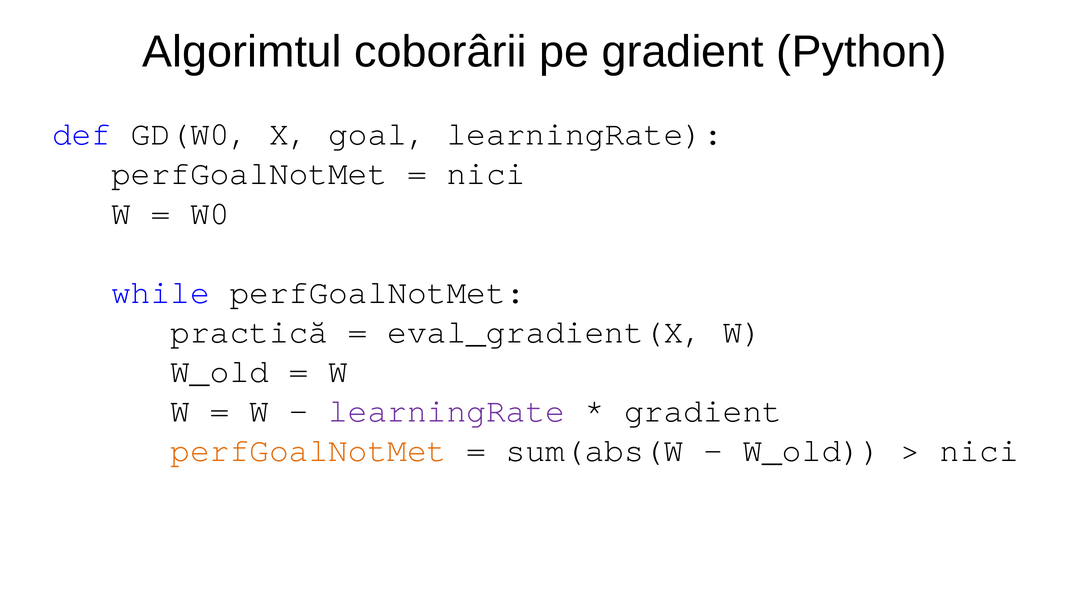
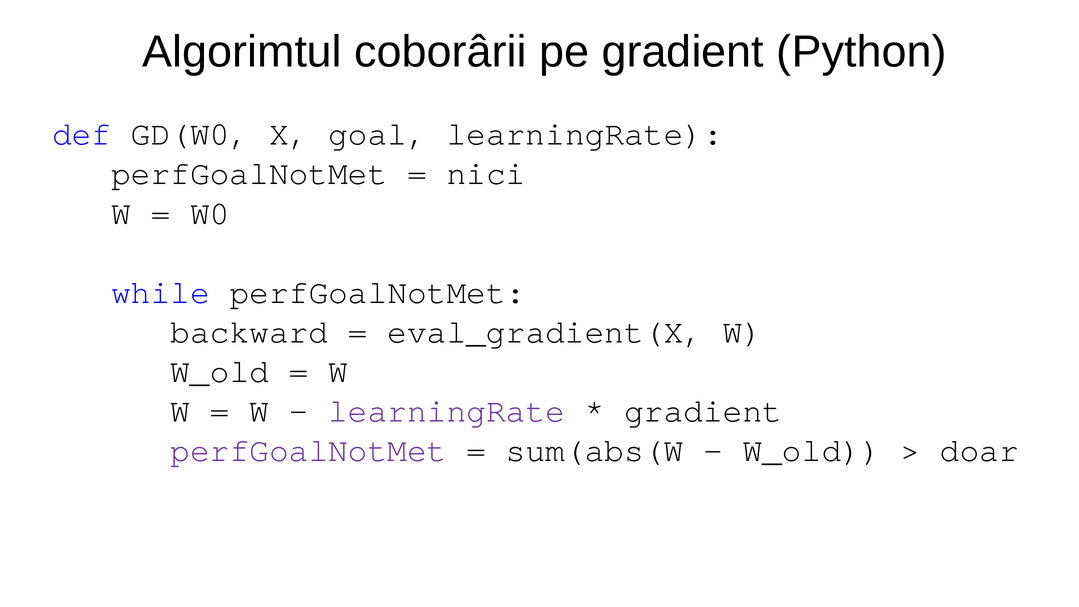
practică: practică -> backward (249, 332)
perfGoalNotMet colour: orange -> purple (309, 450)
nici: nici -> doar (979, 450)
